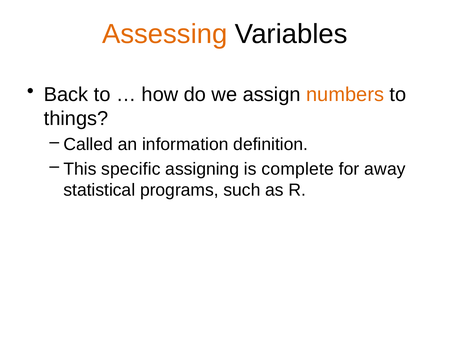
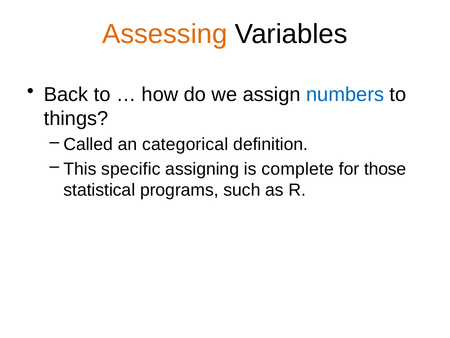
numbers colour: orange -> blue (345, 94)
information: information -> categorical (185, 144)
away: away -> those (385, 169)
